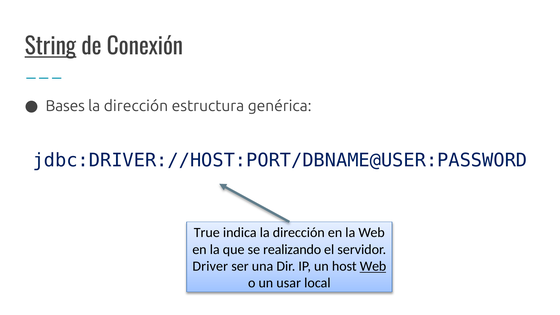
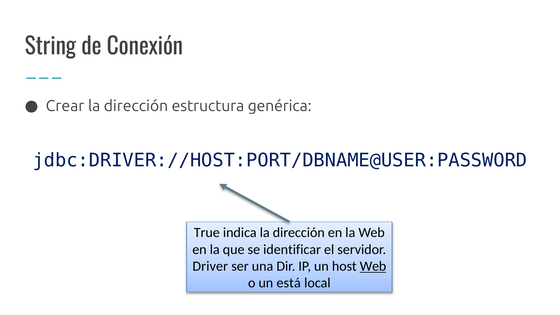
String underline: present -> none (50, 47)
Bases: Bases -> Crear (65, 106)
realizando: realizando -> identificar (292, 249)
usar: usar -> está (289, 283)
